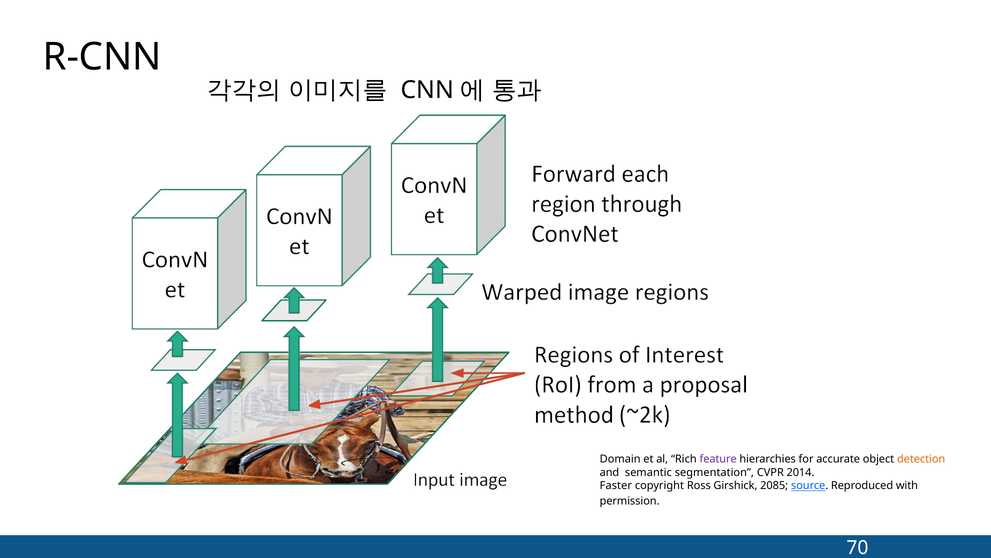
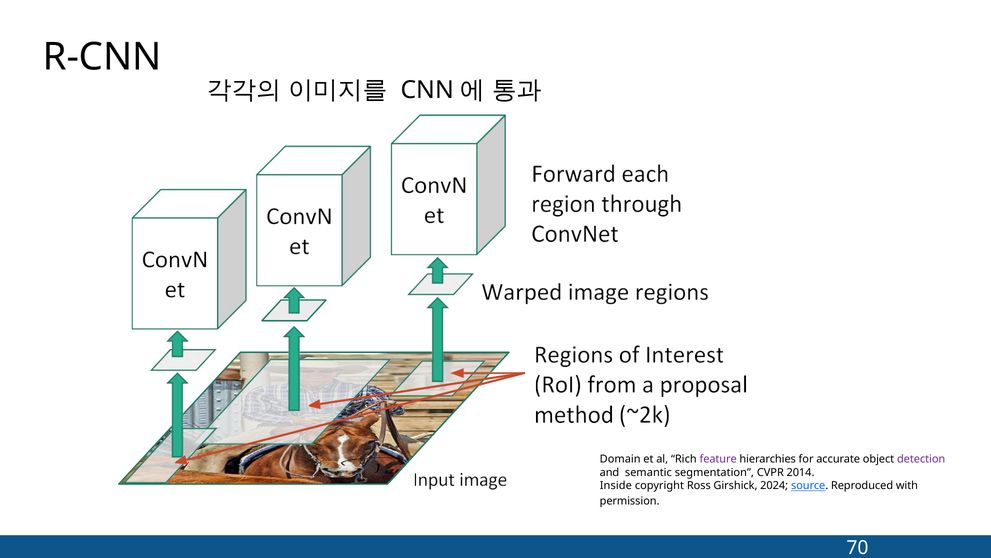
detection colour: orange -> purple (921, 459)
Faster: Faster -> Inside (616, 485)
2085: 2085 -> 2024 (774, 485)
